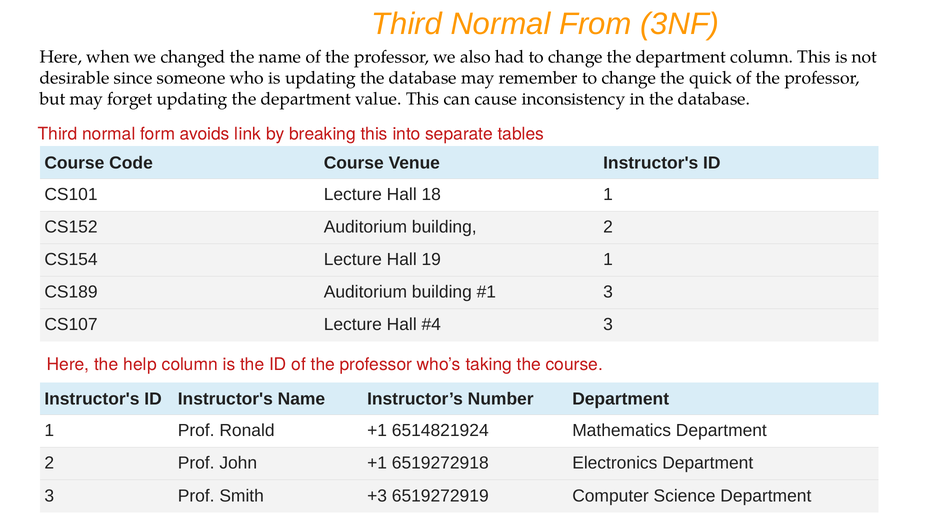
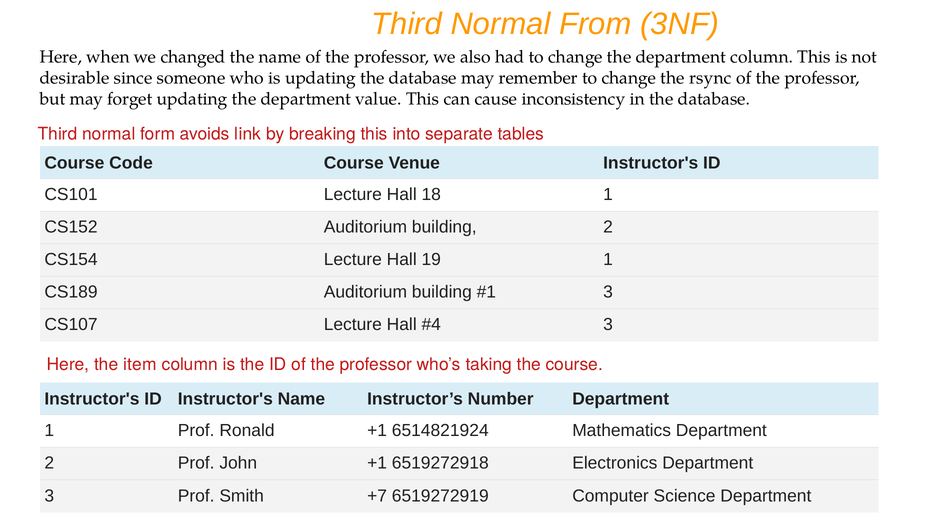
quick: quick -> rsync (710, 78)
help: help -> item (140, 365)
+3: +3 -> +7 (377, 496)
